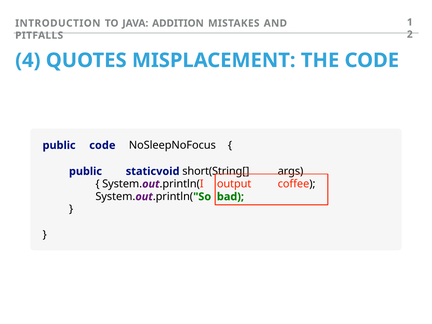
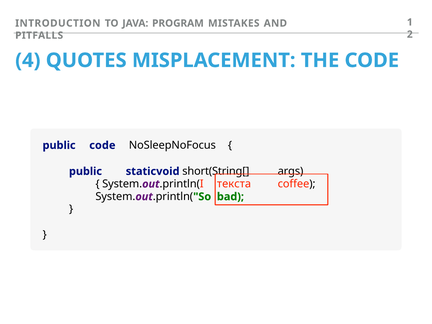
ADDITION: ADDITION -> PROGRAM (178, 23)
output: output -> текста (234, 184)
